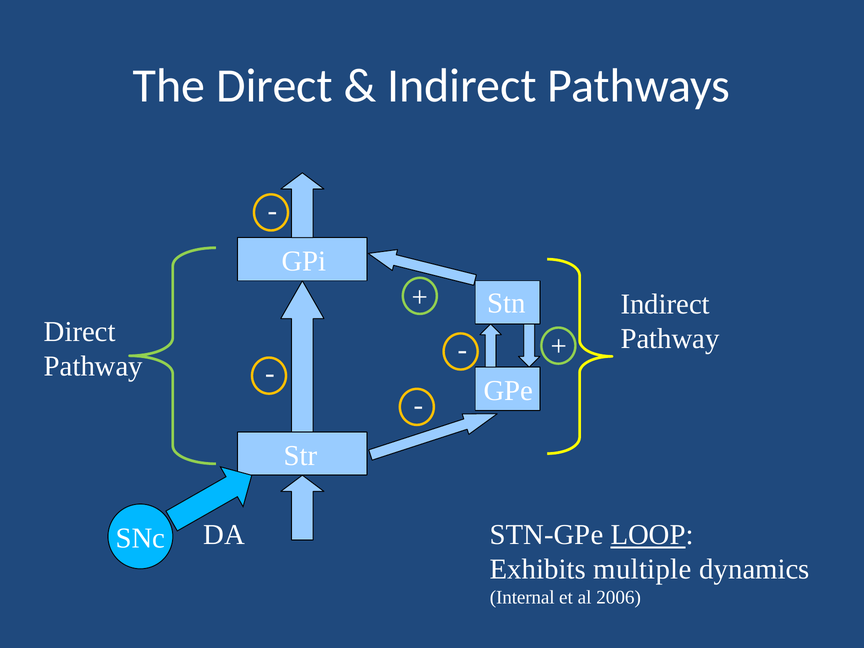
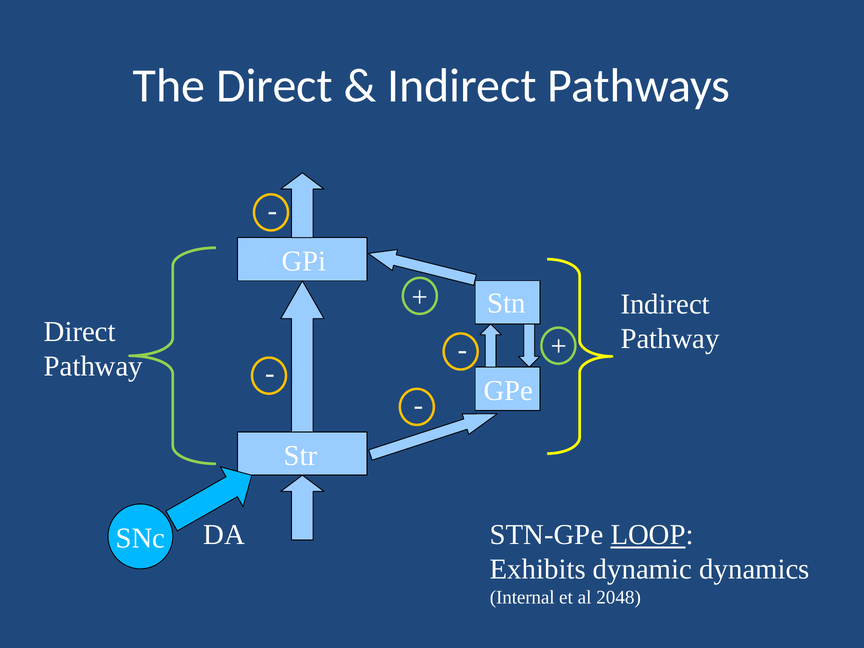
multiple: multiple -> dynamic (643, 569)
2006: 2006 -> 2048 (619, 597)
